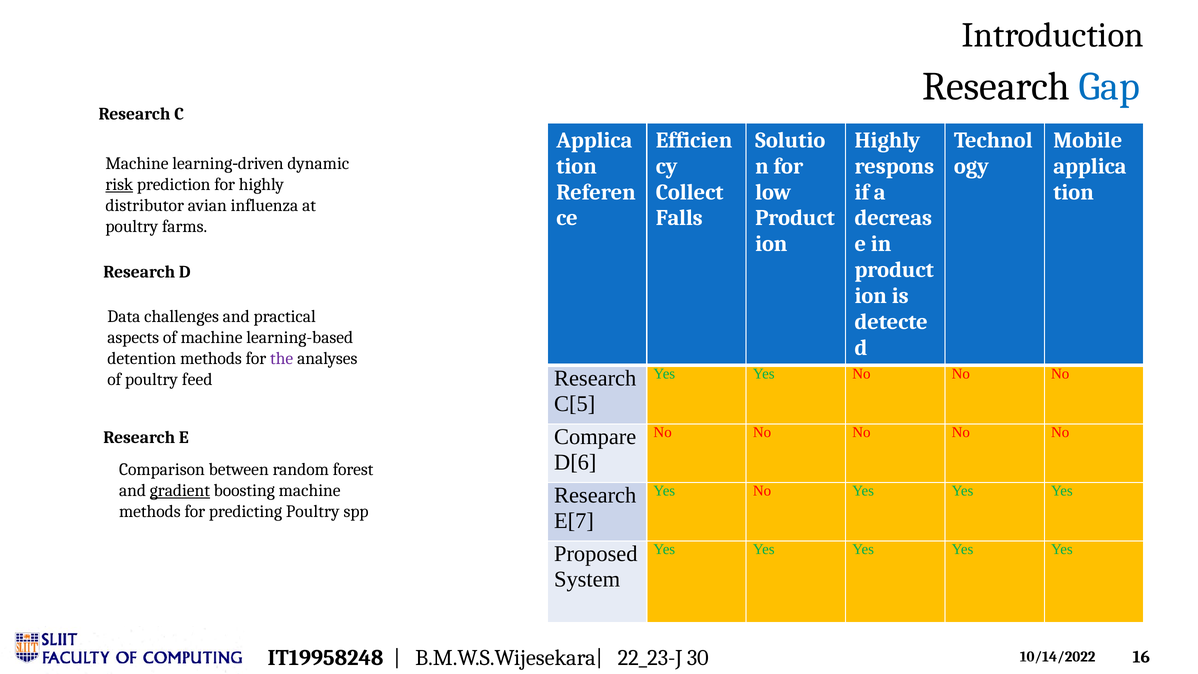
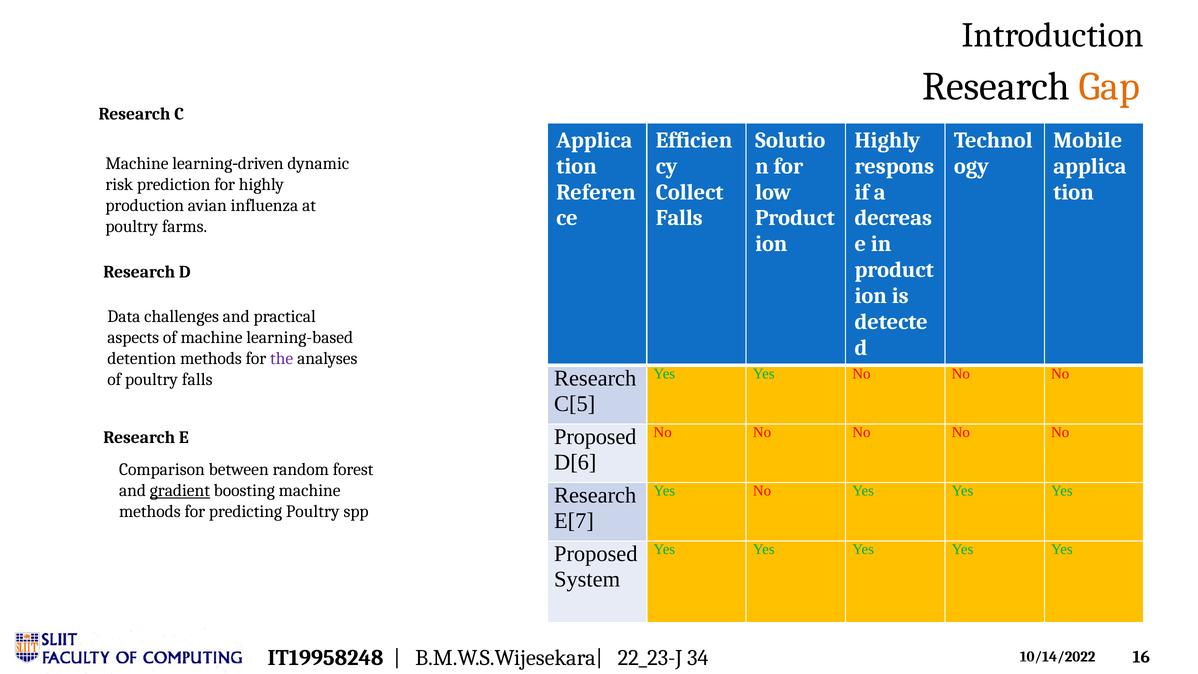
Gap colour: blue -> orange (1109, 87)
risk underline: present -> none (119, 185)
distributor: distributor -> production (145, 206)
poultry feed: feed -> falls (197, 379)
Compare: Compare -> Proposed (595, 437)
30: 30 -> 34 (698, 657)
